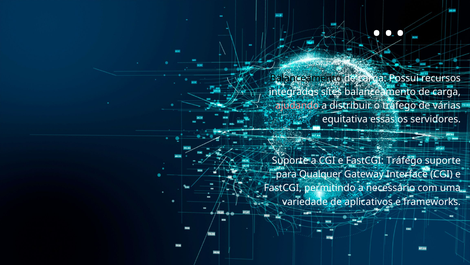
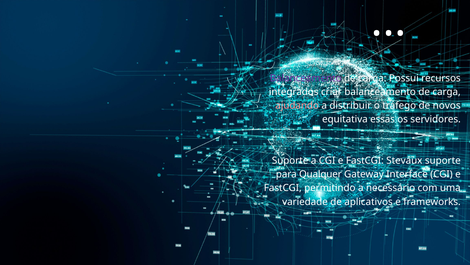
Balanceamento colour: black -> purple (306, 78)
sites: sites -> criar (331, 92)
várias: várias -> novos (447, 105)
FastCGI Tráfego: Tráfego -> Stevaux (404, 160)
